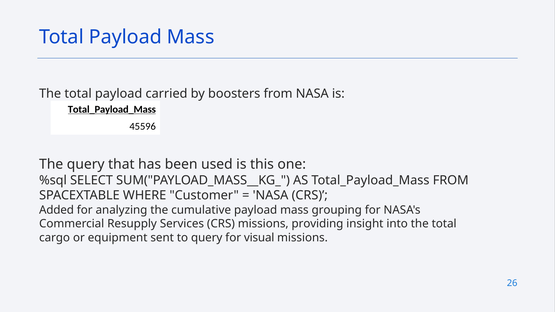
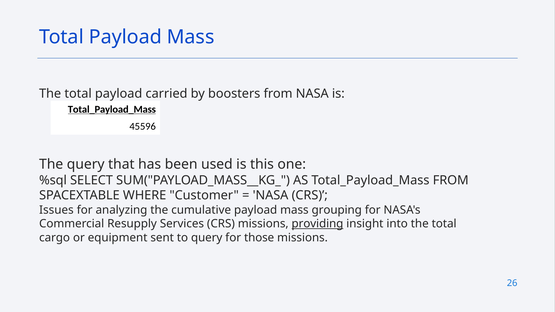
Added: Added -> Issues (56, 210)
providing underline: none -> present (317, 224)
visual: visual -> those (259, 238)
